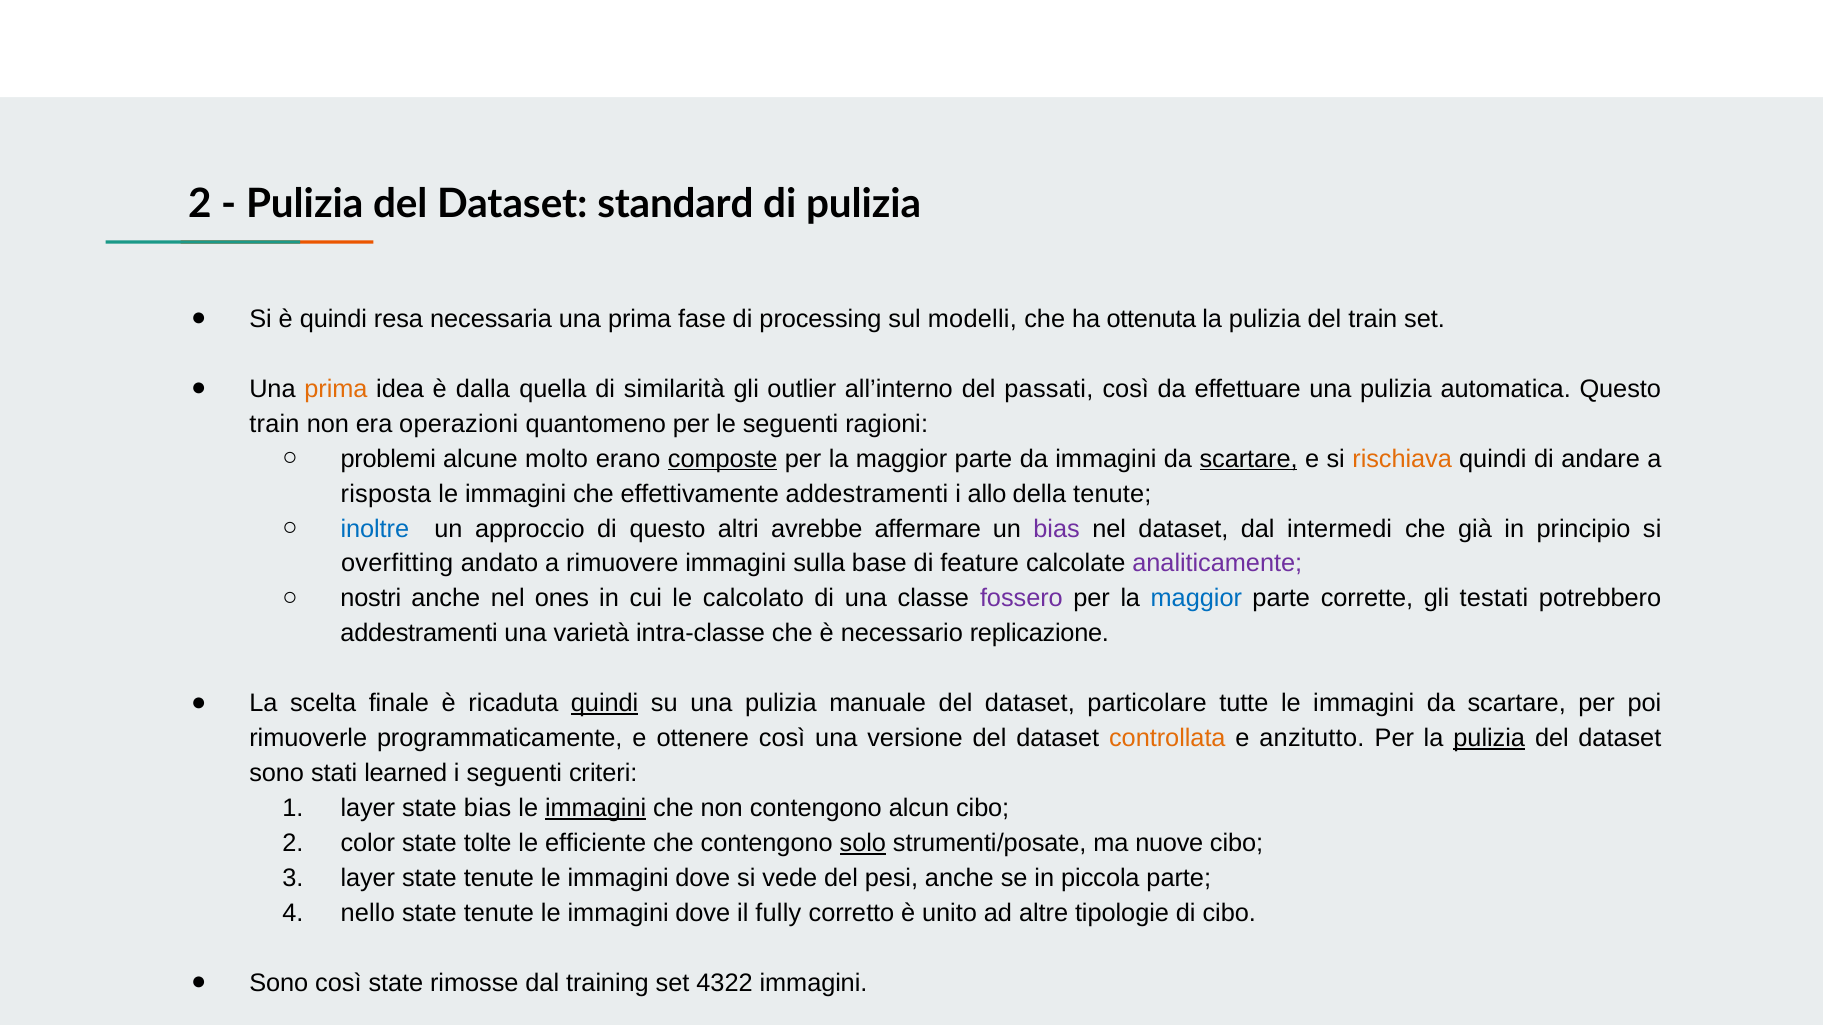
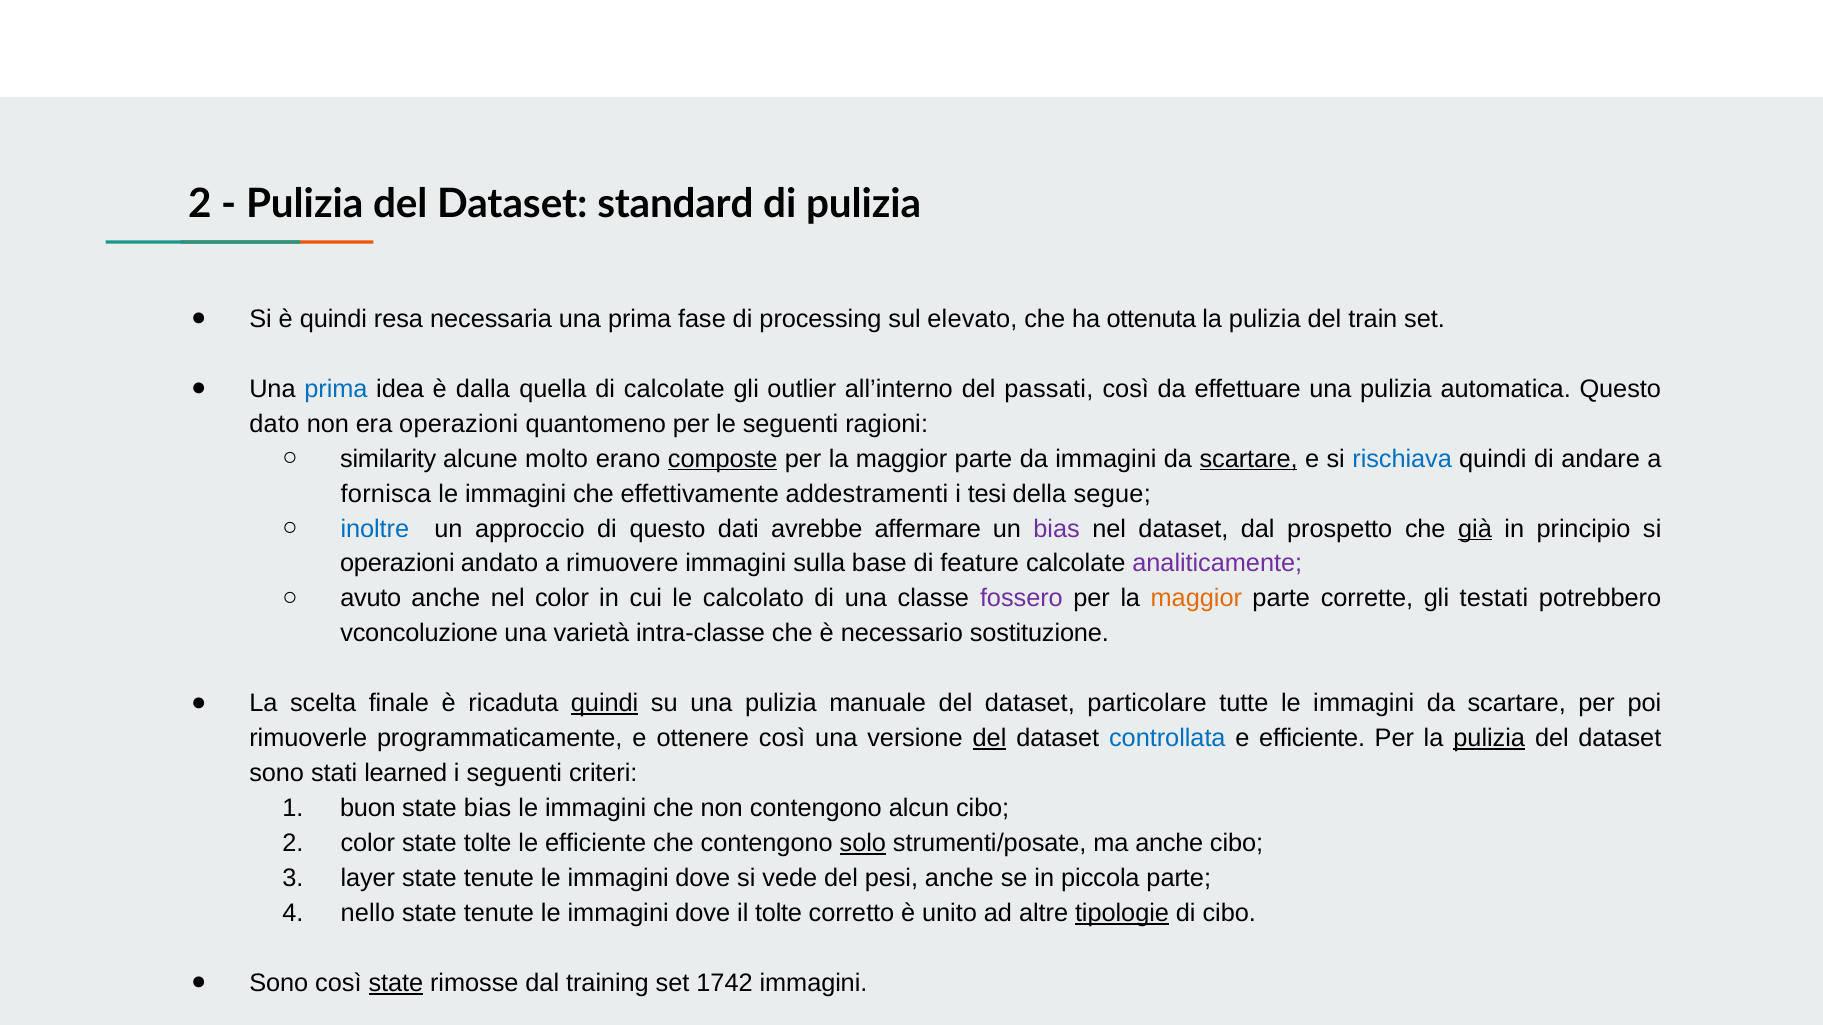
modelli: modelli -> elevato (972, 319)
prima colour: orange -> blue (336, 389)
di similarità: similarità -> calcolate (674, 389)
train: train -> dato (274, 424)
problemi: problemi -> similarity (388, 459)
rischiava colour: orange -> blue (1402, 459)
risposta: risposta -> fornisca (386, 494)
allo: allo -> tesi (987, 494)
della tenute: tenute -> segue (1112, 494)
altri: altri -> dati (738, 529)
intermedi: intermedi -> prospetto (1340, 529)
già underline: none -> present (1475, 529)
overfitting: overfitting -> operazioni (397, 564)
nostri: nostri -> avuto (371, 599)
nel ones: ones -> color (562, 599)
maggior colour: blue -> orange (1196, 599)
addestramenti: addestramenti -> vconcoluzione (419, 634)
replicazione: replicazione -> sostituzione (1039, 634)
del underline: none -> present (990, 739)
controllata colour: orange -> blue (1167, 739)
e anzitutto: anzitutto -> efficiente (1312, 739)
layer: layer -> buon (368, 809)
immagini underline: present -> none (596, 809)
ma nuove: nuove -> anche (1169, 843)
il fully: fully -> tolte (779, 913)
tipologie underline: none -> present (1122, 913)
state underline: none -> present (396, 983)
4322: 4322 -> 1742 (725, 983)
